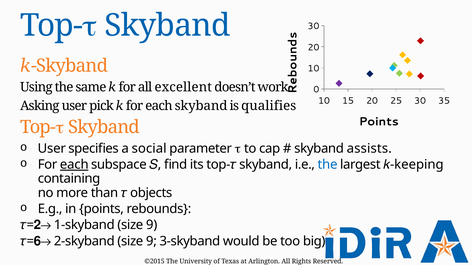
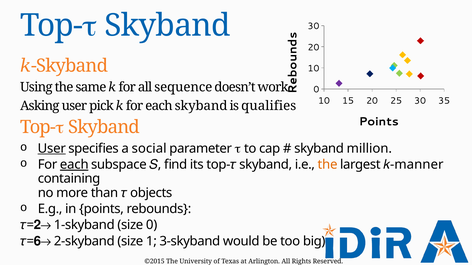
excellent: excellent -> sequence (183, 87)
User underline: none -> present (52, 149)
assists: assists -> million (369, 149)
the colour: blue -> orange (328, 165)
keeping: keeping -> manner (417, 165)
1-skyband size 9: 9 -> 0 (152, 225)
2-skyband size 9: 9 -> 1 (151, 242)
